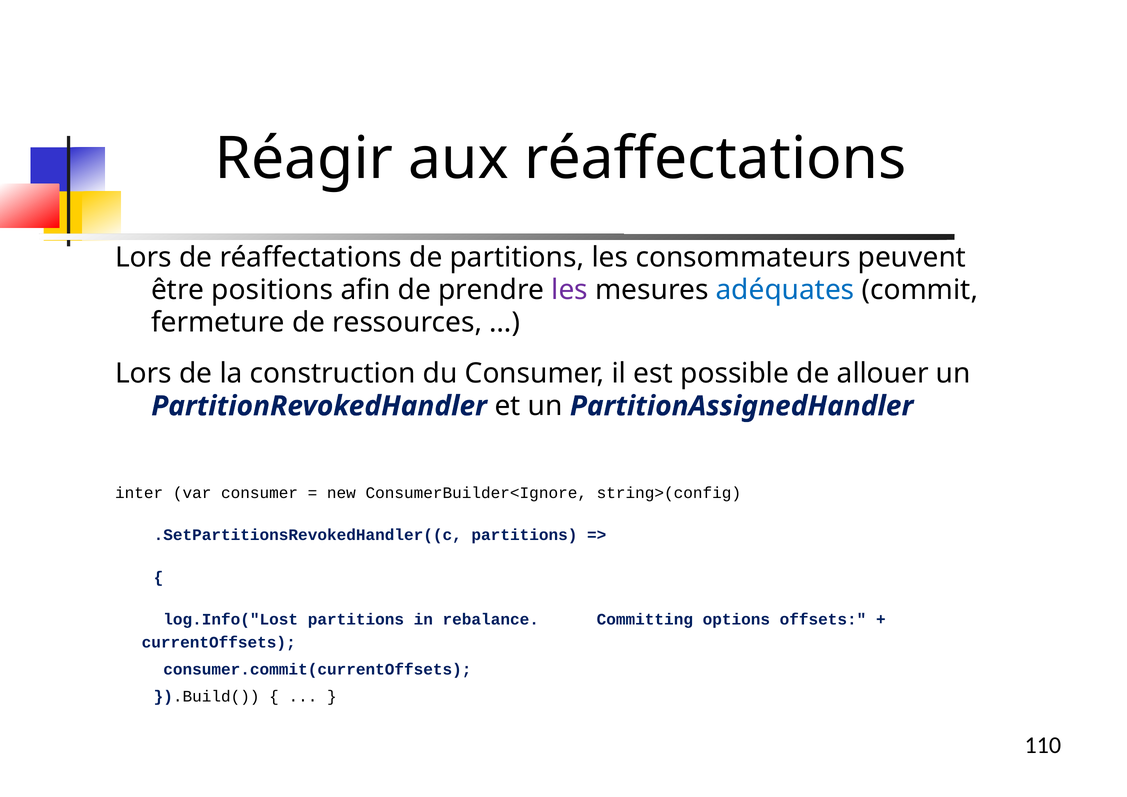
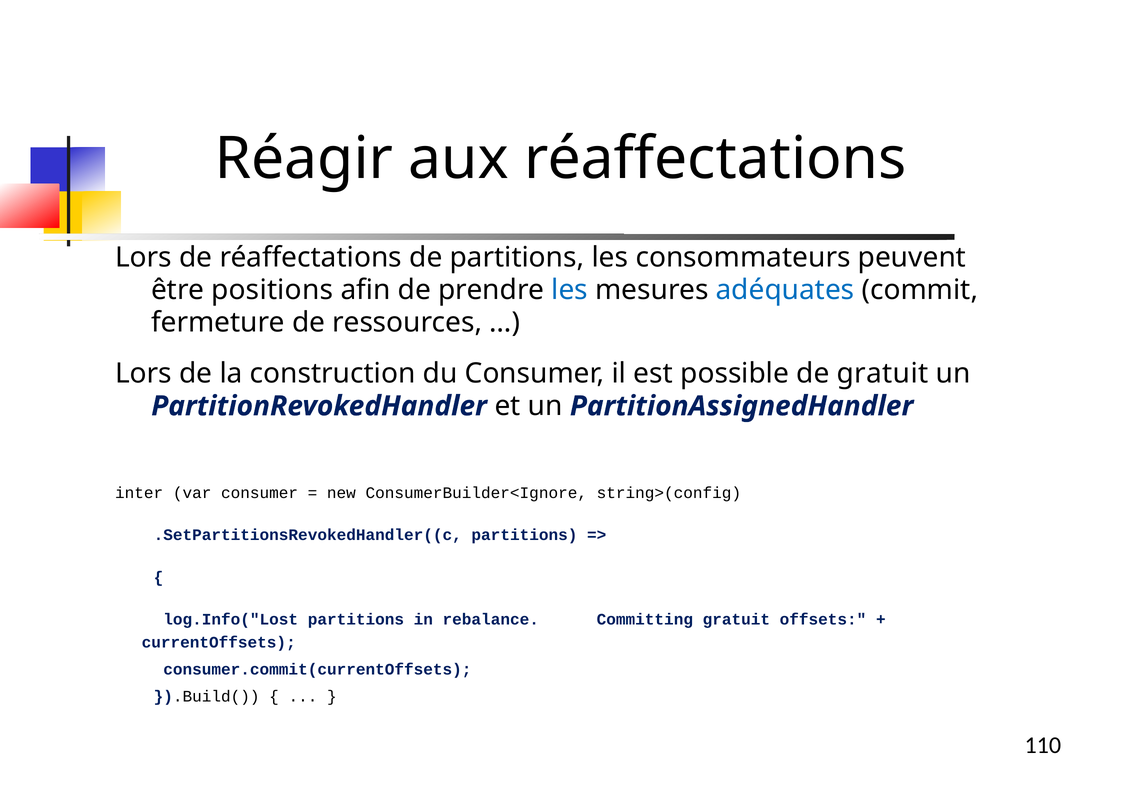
les colour: purple -> blue (570, 290)
de allouer: allouer -> gratuit (883, 374)
Committing options: options -> gratuit (736, 619)
